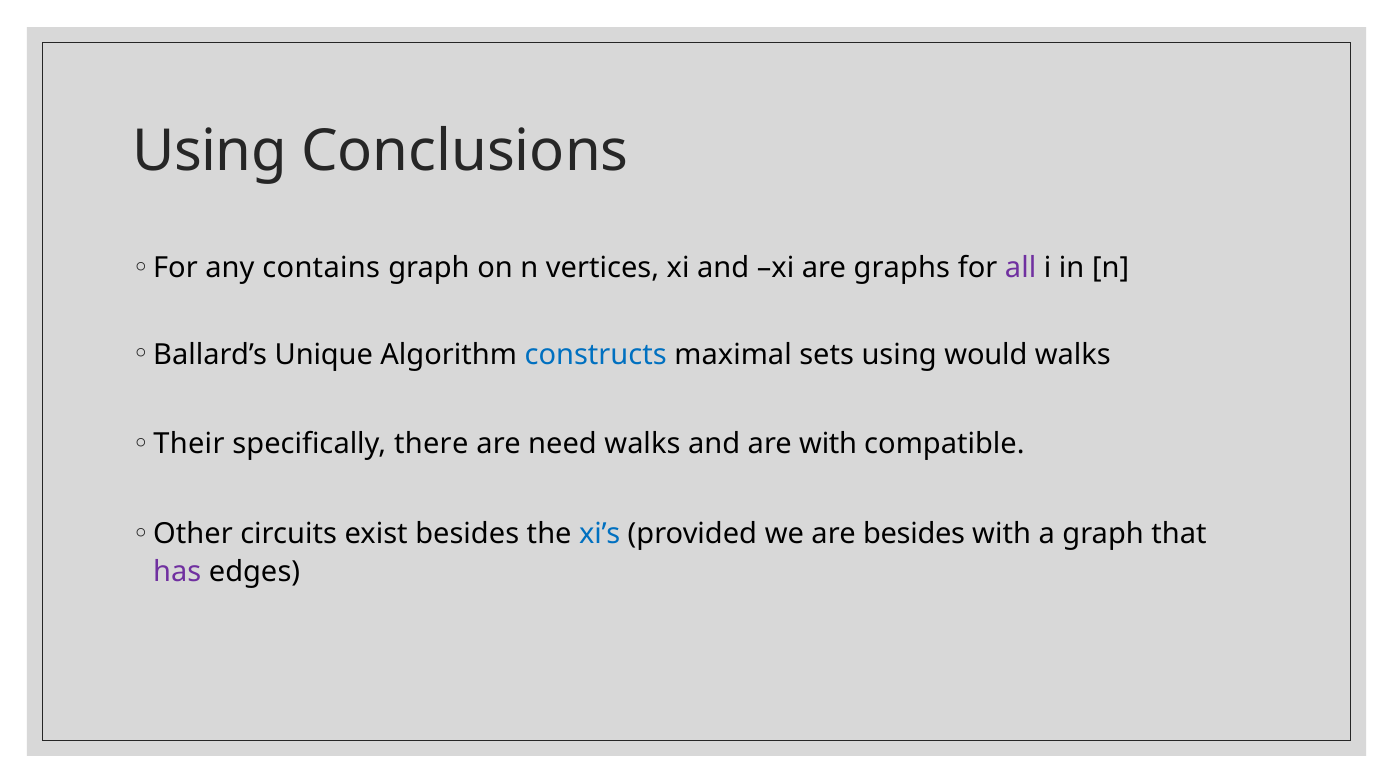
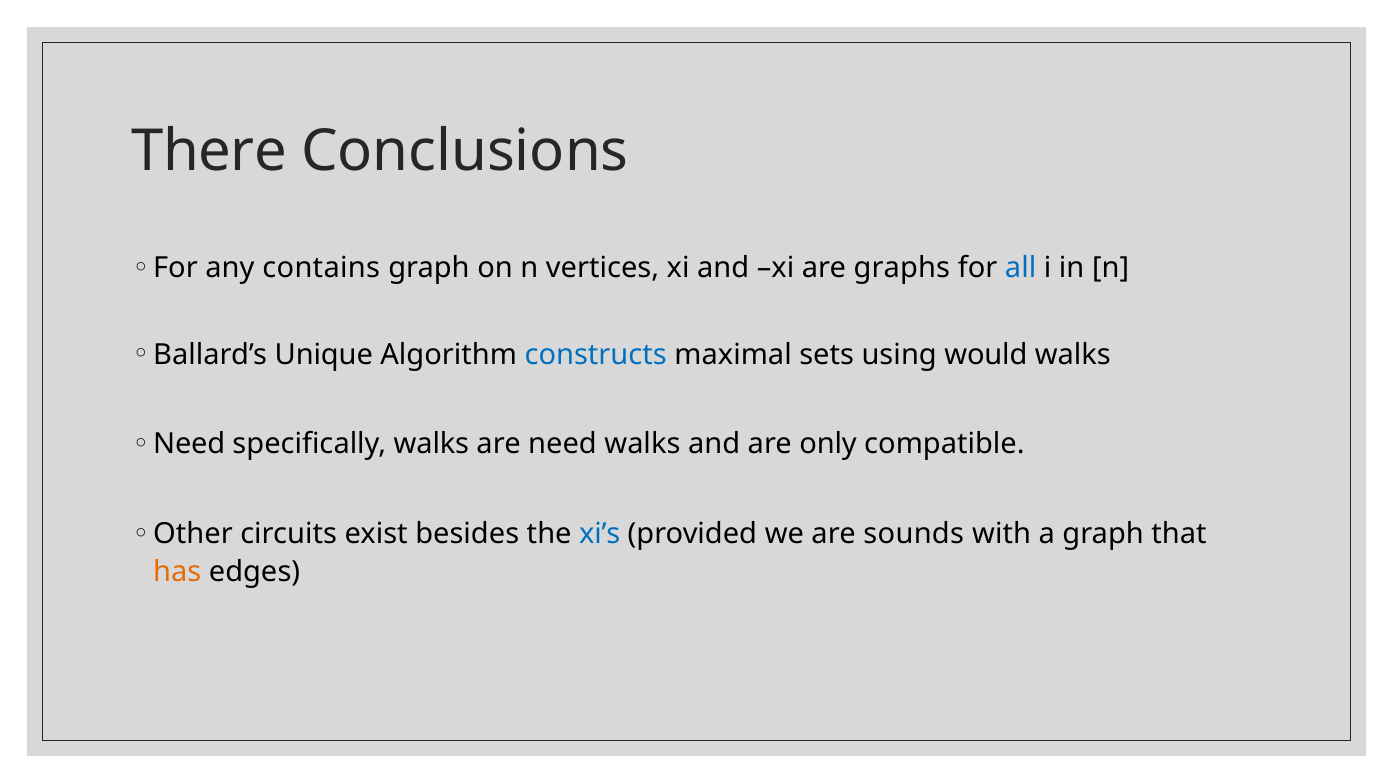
Using: Using -> There (209, 151)
all colour: purple -> blue (1021, 268)
Their: Their -> Need (189, 445)
specifically there: there -> walks (431, 445)
are with: with -> only (828, 445)
are besides: besides -> sounds (914, 534)
has colour: purple -> orange (177, 573)
